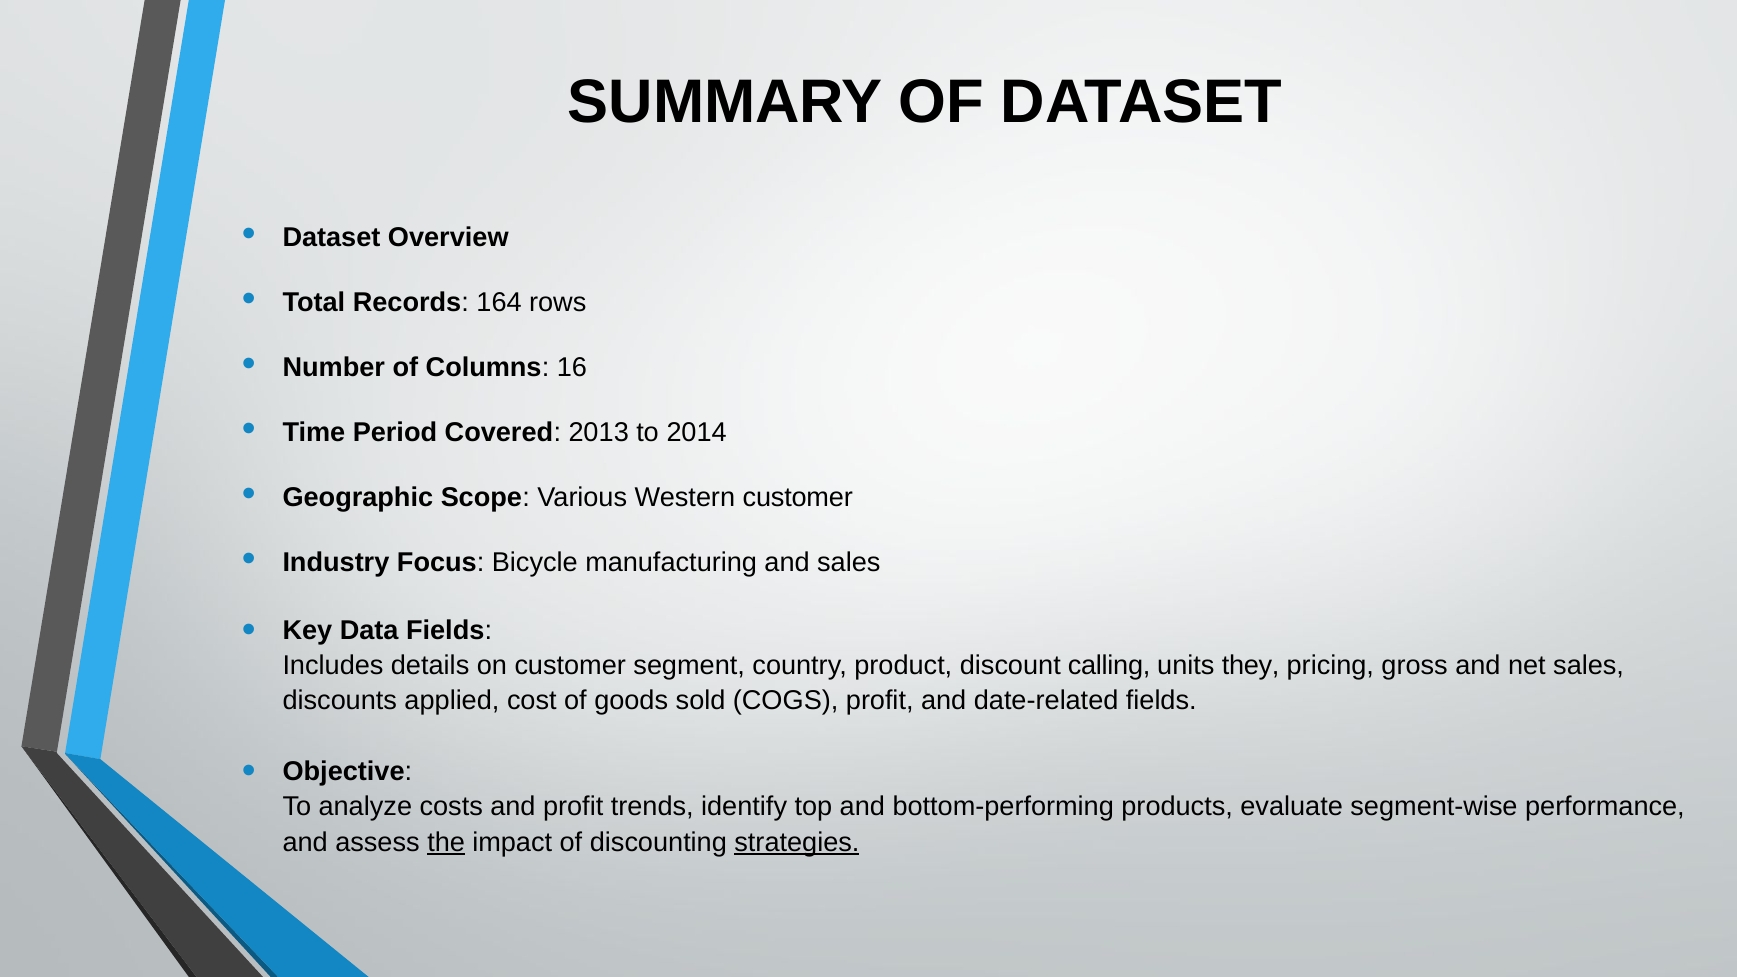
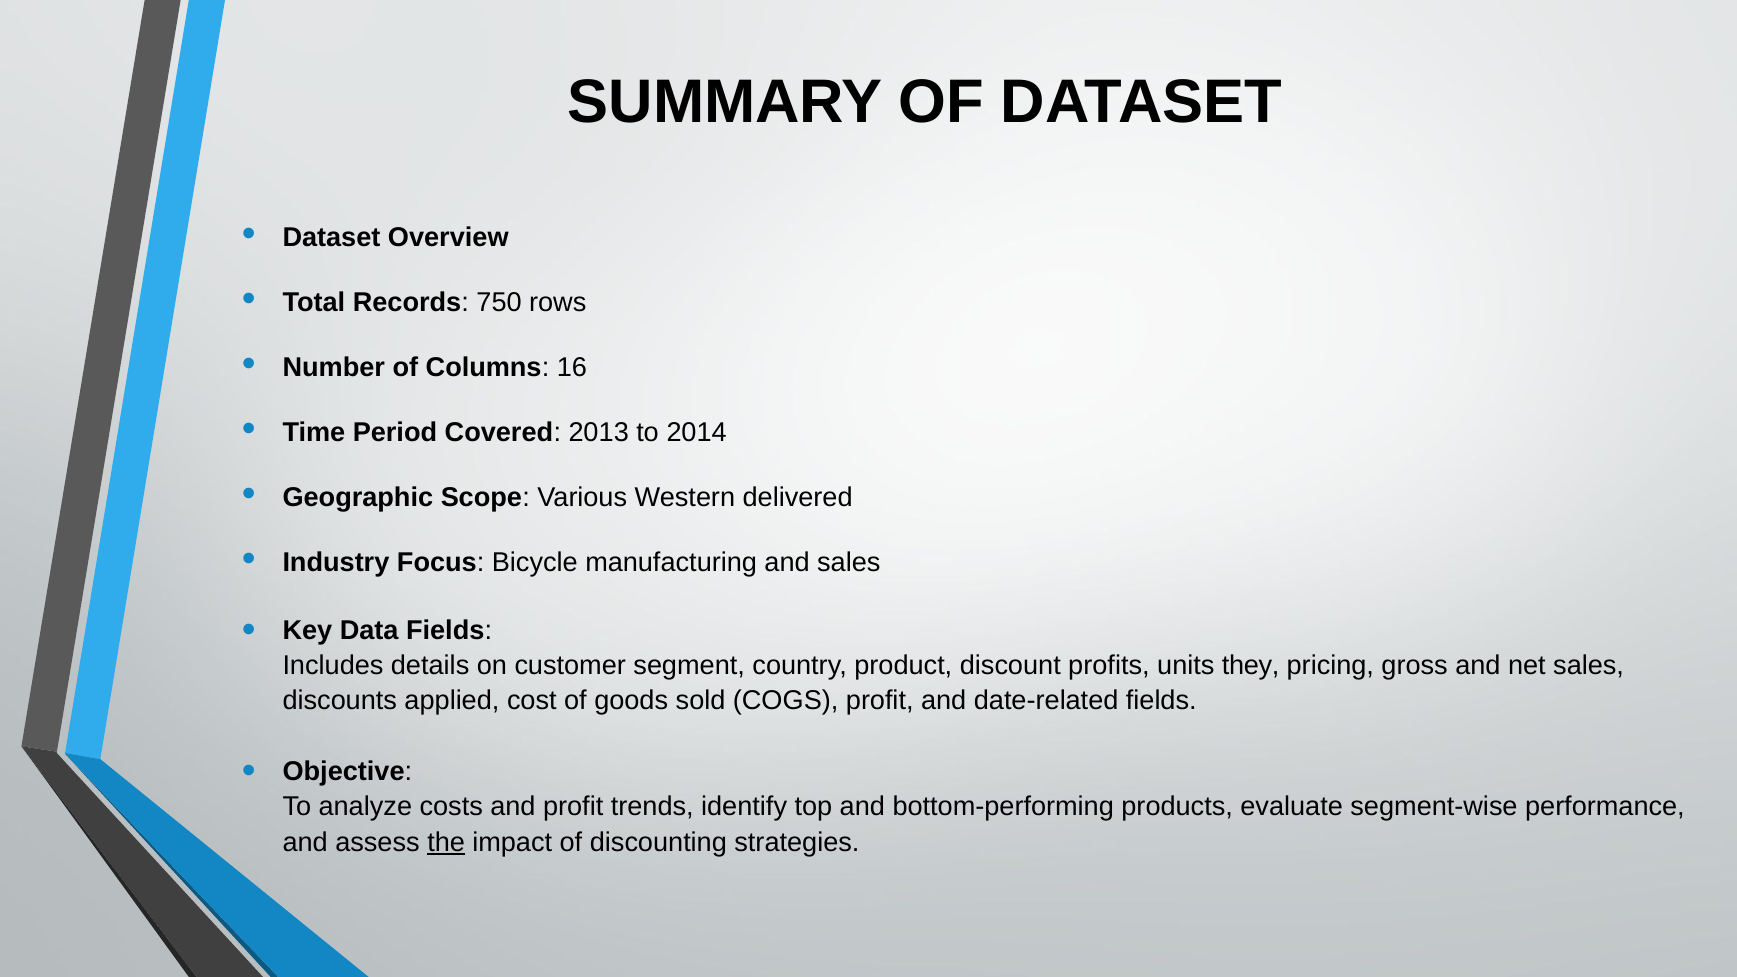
164: 164 -> 750 (499, 303)
Western customer: customer -> delivered (798, 498)
calling: calling -> profits (1109, 666)
strategies underline: present -> none (797, 842)
